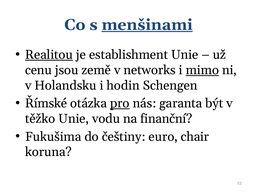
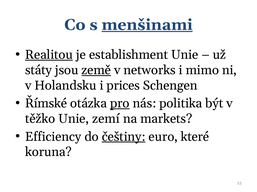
cenu: cenu -> státy (38, 70)
země underline: none -> present (96, 70)
mimo underline: present -> none (202, 70)
hodin: hodin -> prices (123, 86)
garanta: garanta -> politika (181, 104)
vodu: vodu -> zemí (106, 119)
finanční: finanční -> markets (166, 119)
Fukušima: Fukušima -> Efficiency (53, 137)
češtiny underline: none -> present (124, 137)
chair: chair -> které (195, 137)
